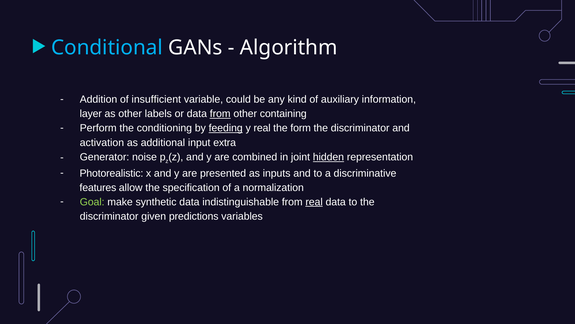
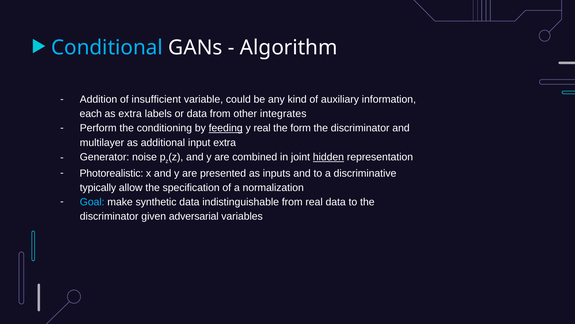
layer: layer -> each (91, 114)
as other: other -> extra (130, 114)
from underline: present -> none (220, 114)
containing: containing -> integrates (283, 114)
activation: activation -> multilayer (102, 142)
features: features -> typically (98, 187)
Goal colour: light green -> light blue (92, 202)
real underline: present -> none (314, 202)
predictions: predictions -> adversarial (194, 216)
